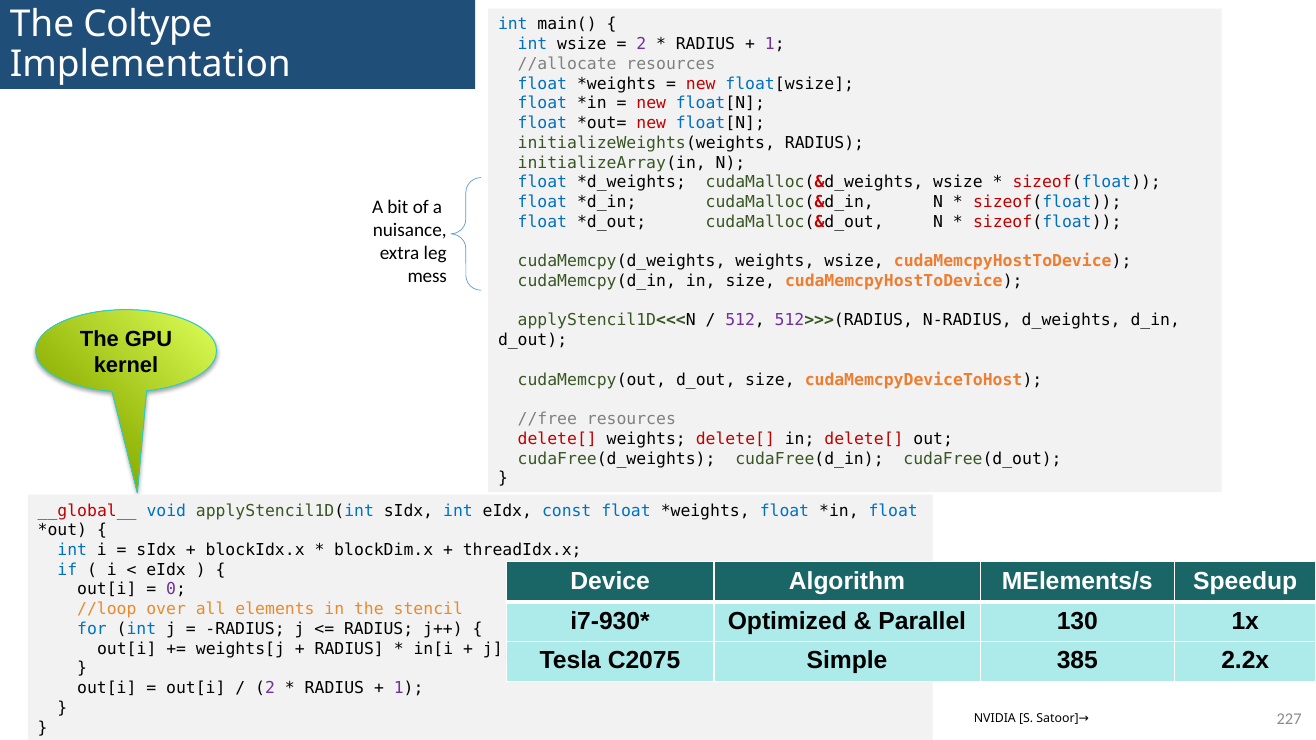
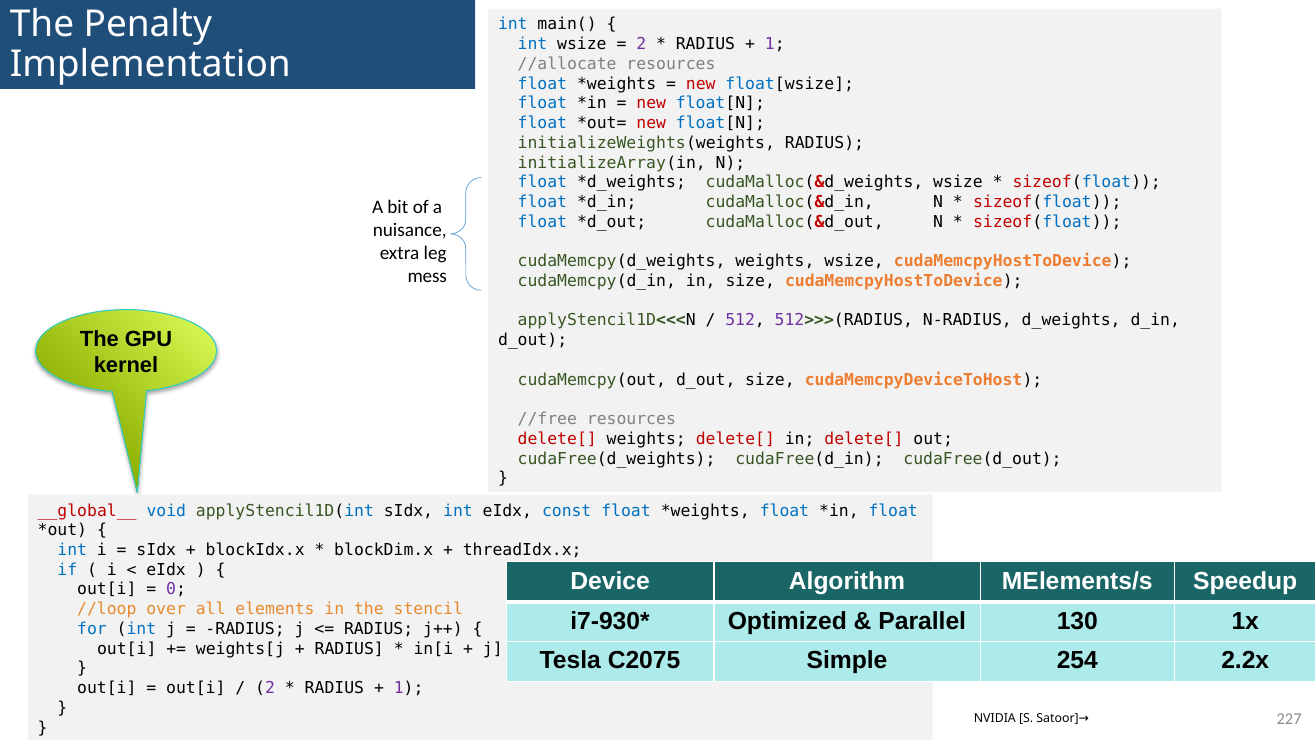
Coltype: Coltype -> Penalty (148, 25)
385: 385 -> 254 (1077, 661)
